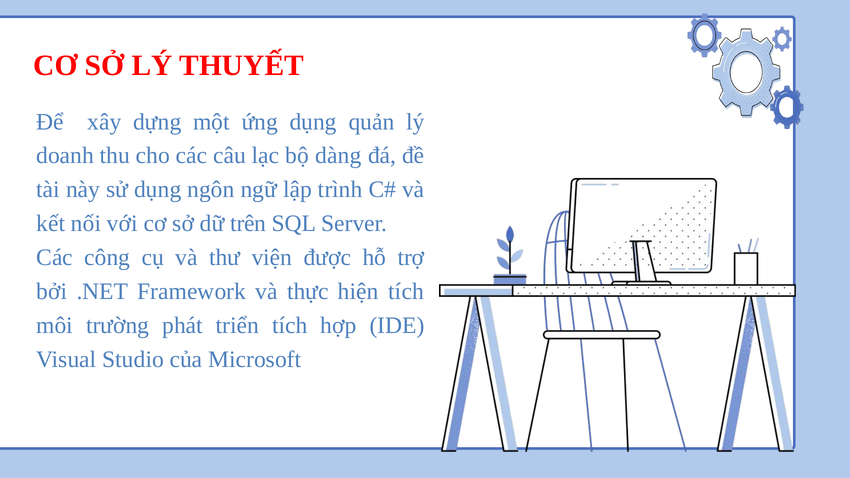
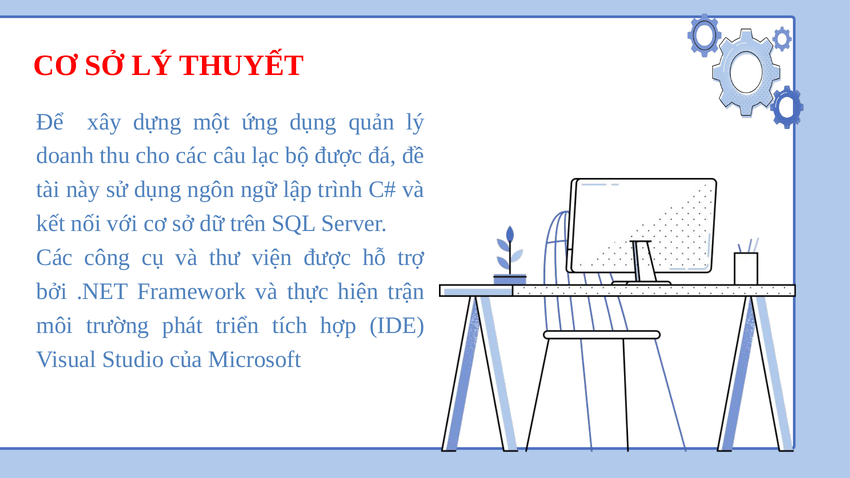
bộ dàng: dàng -> được (339, 156)
hiện tích: tích -> trận (406, 292)
